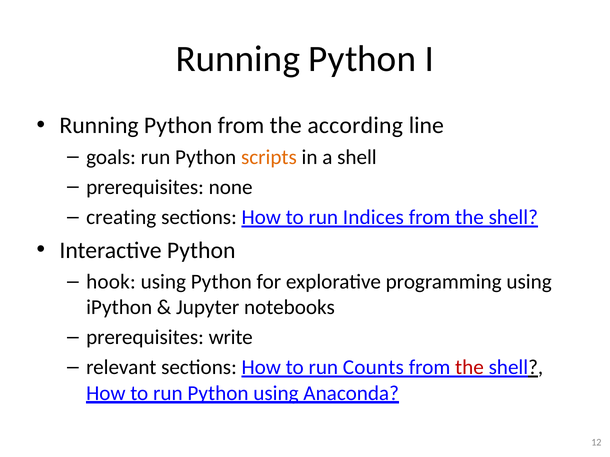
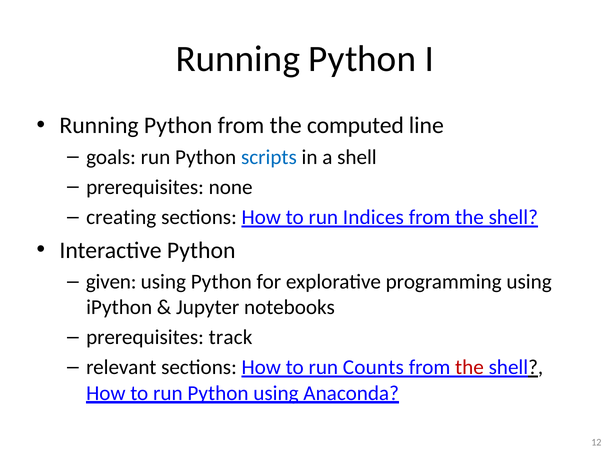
according: according -> computed (355, 126)
scripts colour: orange -> blue (269, 157)
hook: hook -> given (111, 282)
write: write -> track (231, 338)
